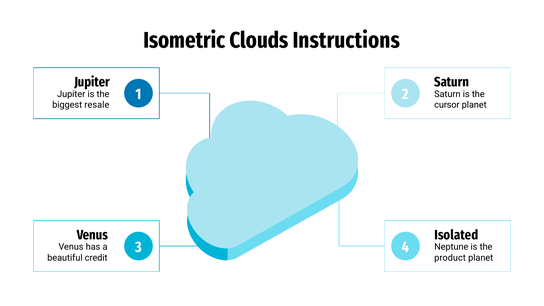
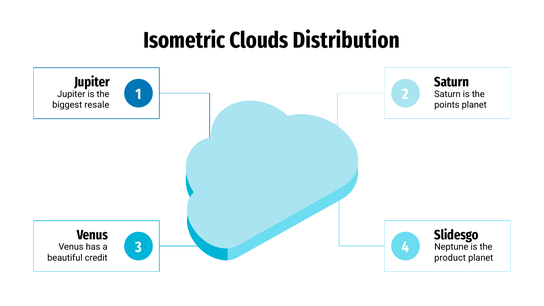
Instructions: Instructions -> Distribution (346, 40)
cursor: cursor -> points (447, 105)
Isolated: Isolated -> Slidesgo (456, 235)
